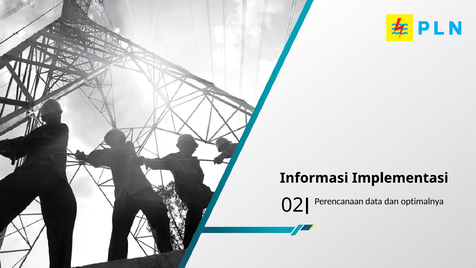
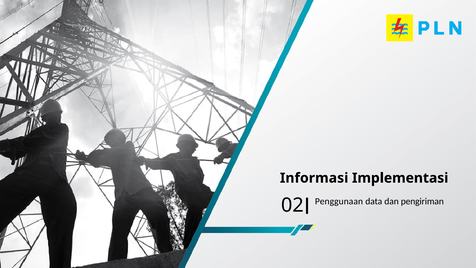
Perencanaan: Perencanaan -> Penggunaan (339, 201)
optimalnya: optimalnya -> pengiriman (422, 201)
